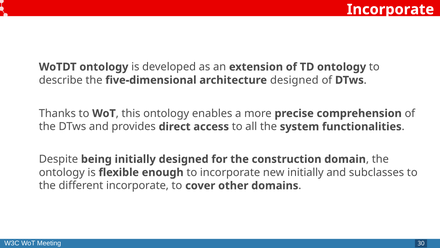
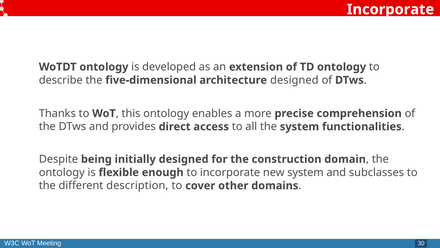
new initially: initially -> system (305, 172)
different incorporate: incorporate -> description (137, 185)
